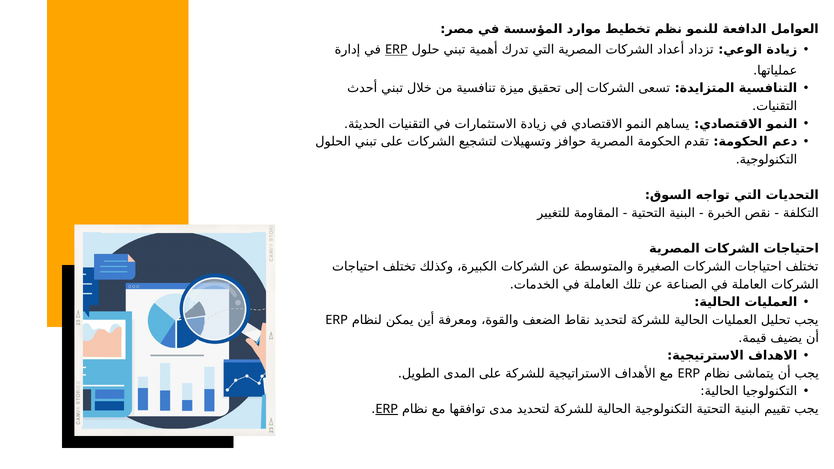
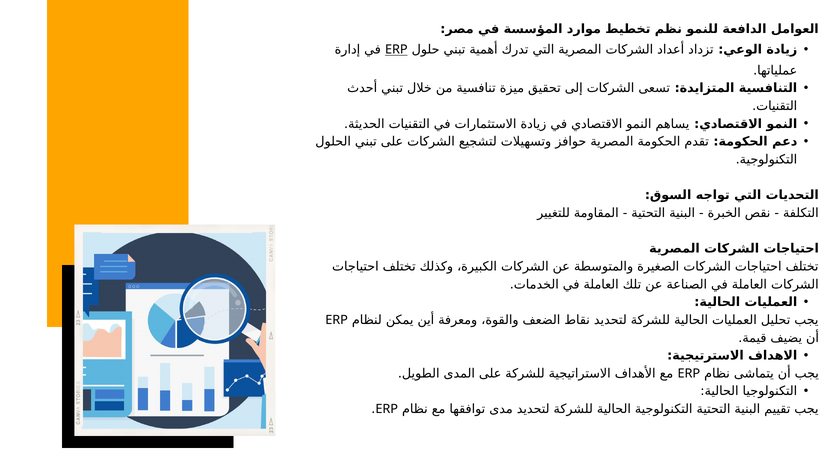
ERP underline: present -> none (387, 409)
